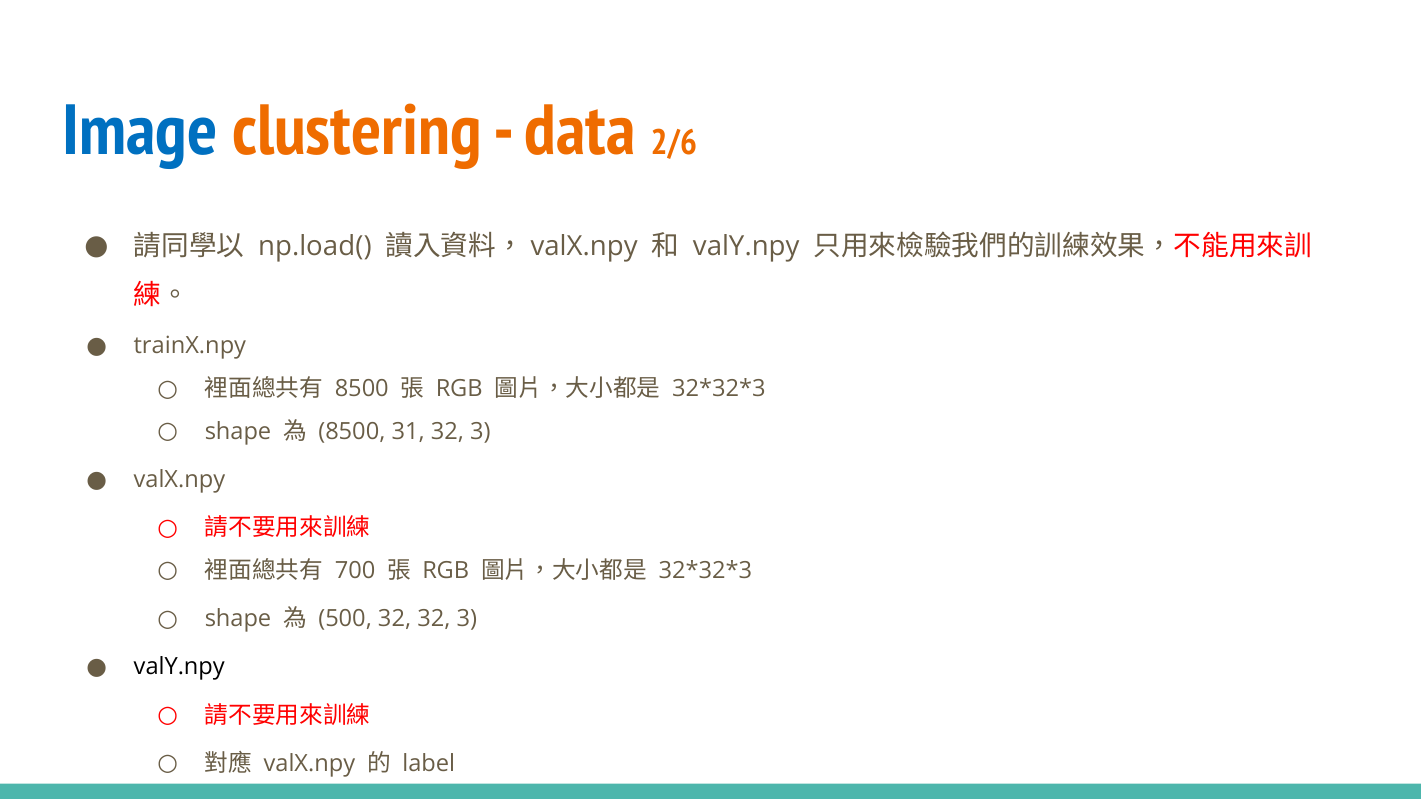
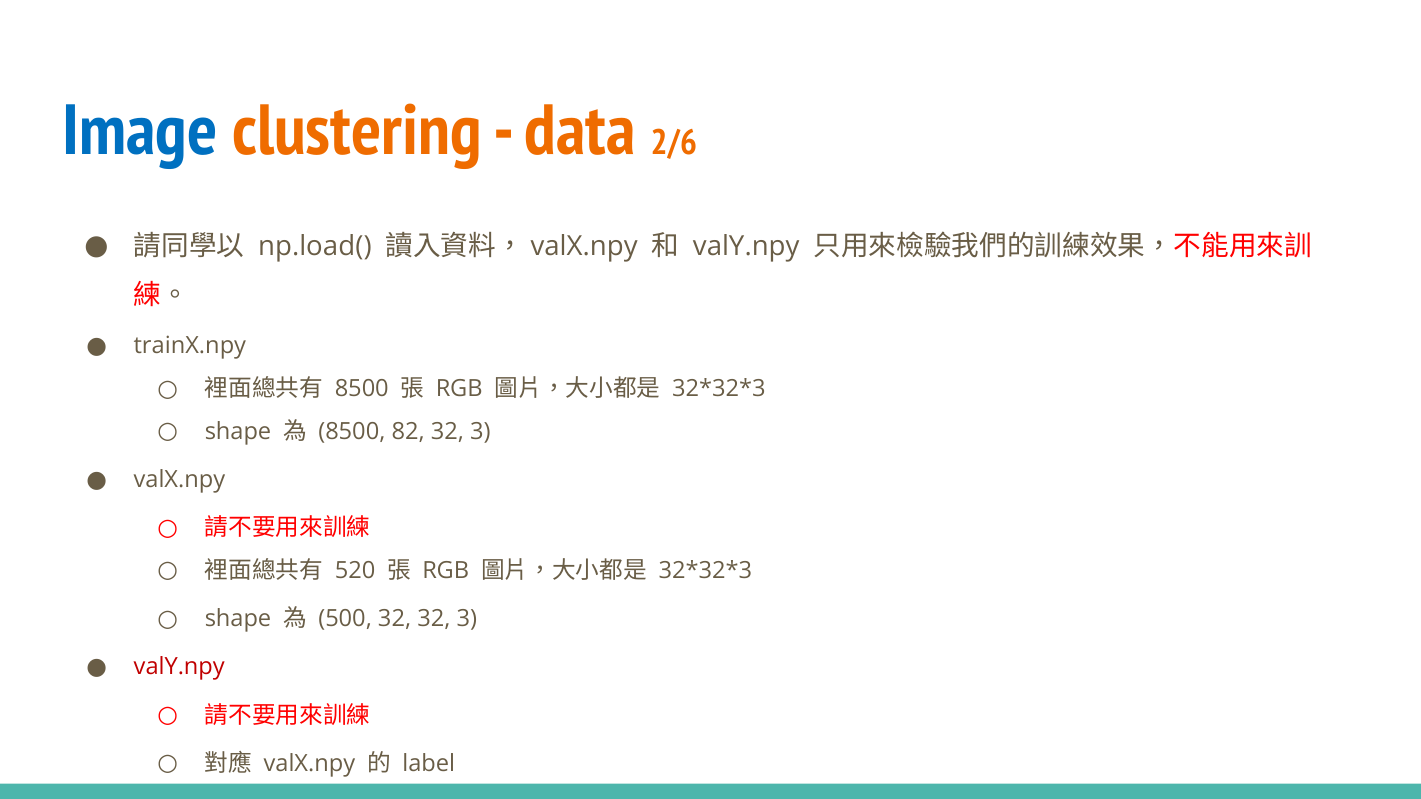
31: 31 -> 82 (408, 431)
700: 700 -> 520 (355, 571)
valY.npy colour: black -> red (179, 667)
